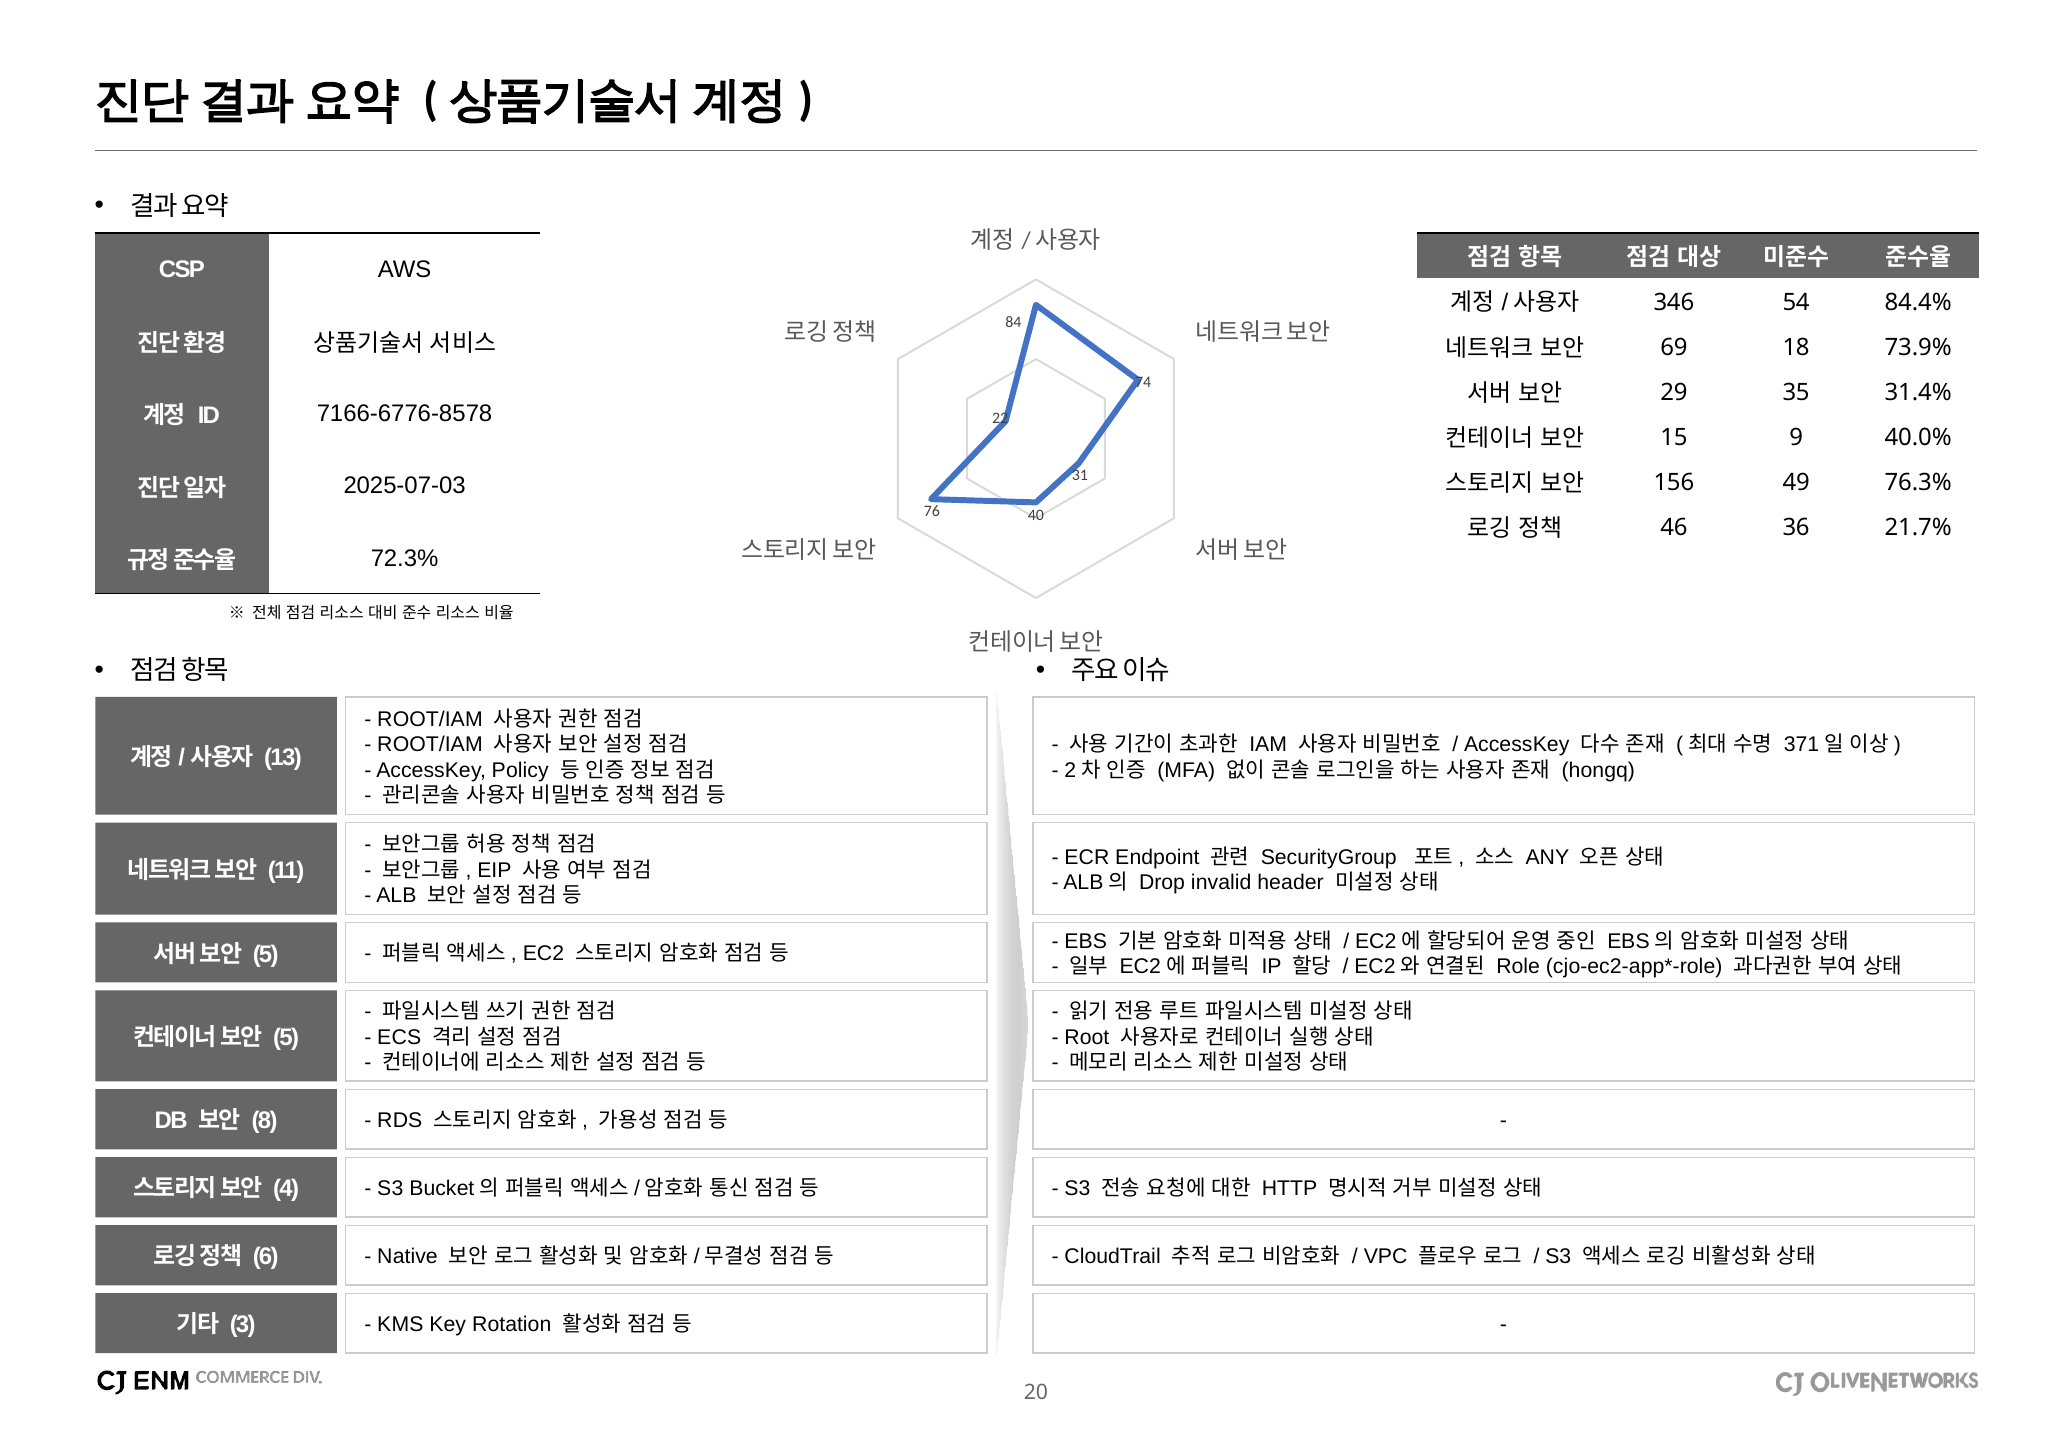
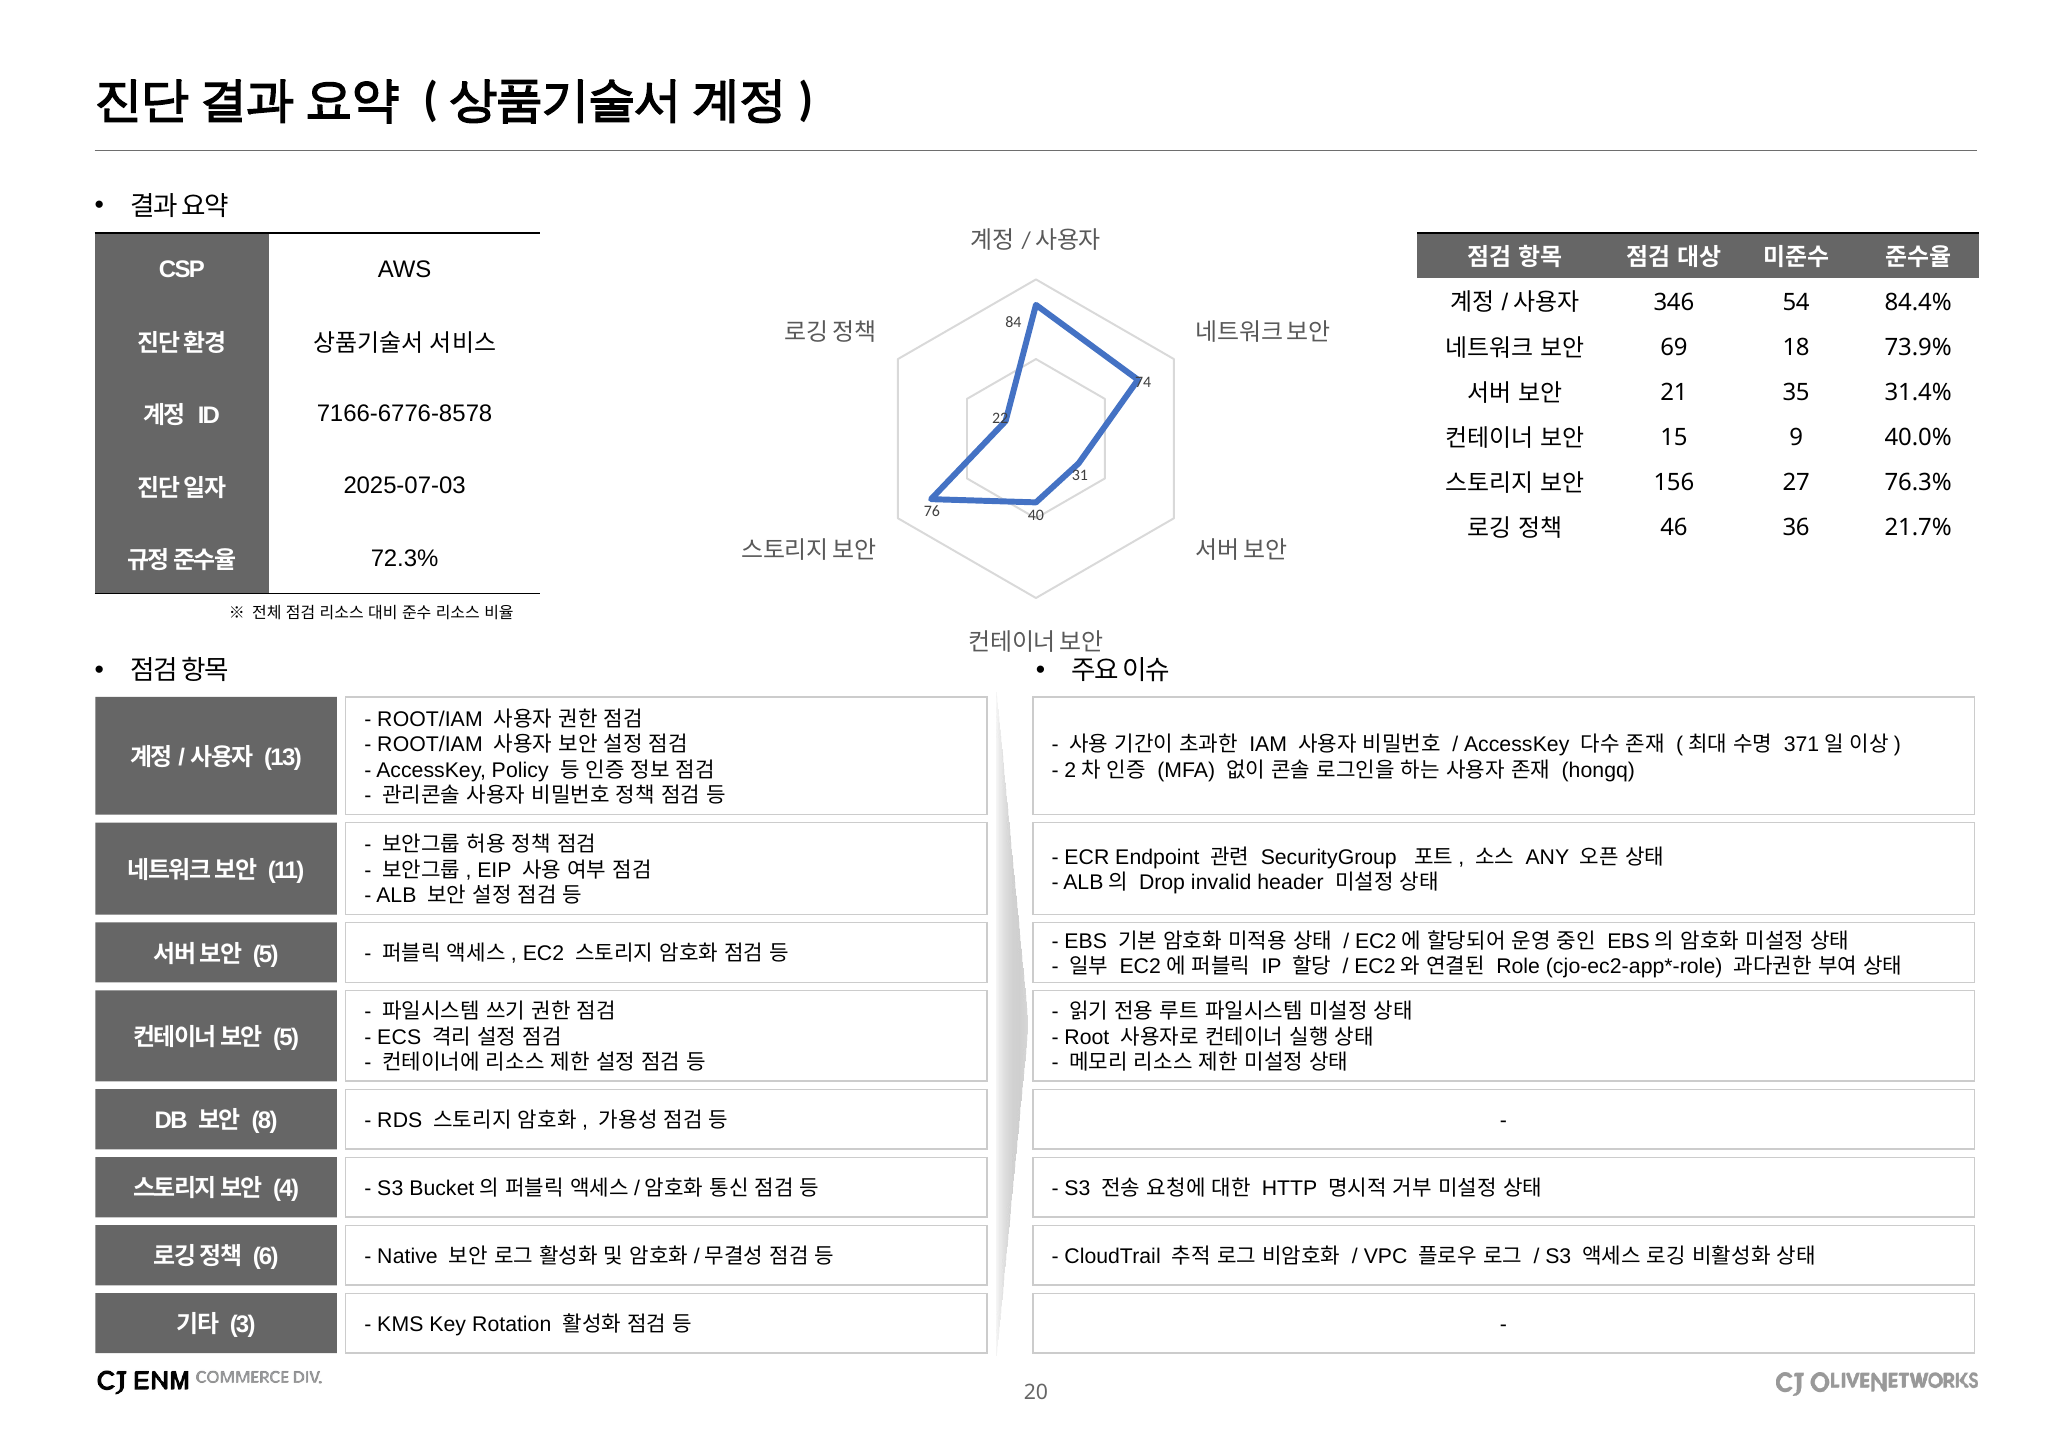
29: 29 -> 21 (1674, 393)
49: 49 -> 27 (1796, 483)
